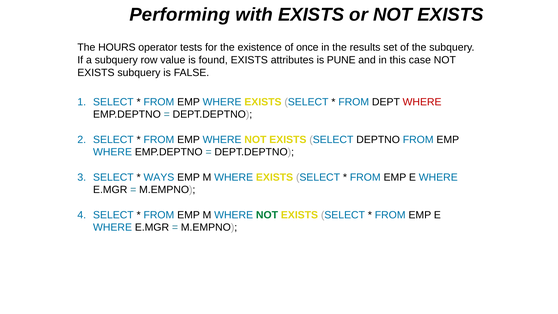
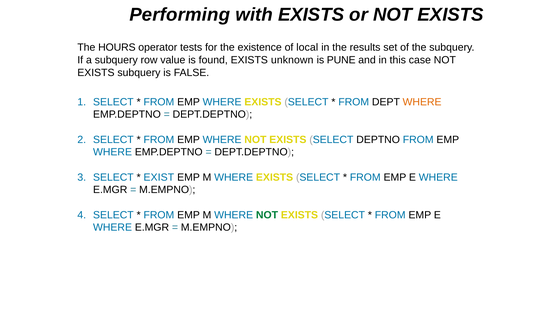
once: once -> local (307, 47)
attributes: attributes -> unknown (292, 60)
WHERE colour: red -> orange (422, 102)
WAYS: WAYS -> EXIST (159, 177)
